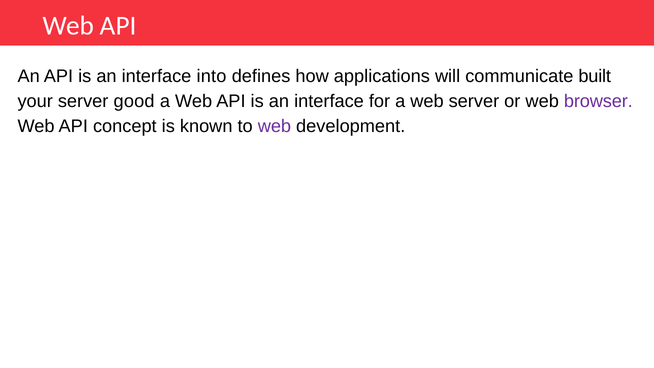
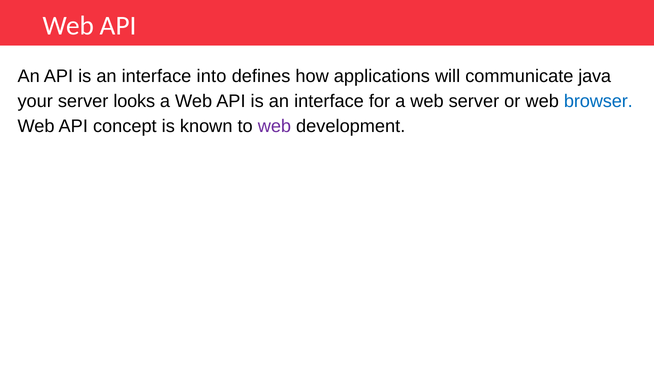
built: built -> java (595, 76)
good: good -> looks (134, 101)
browser colour: purple -> blue (598, 101)
